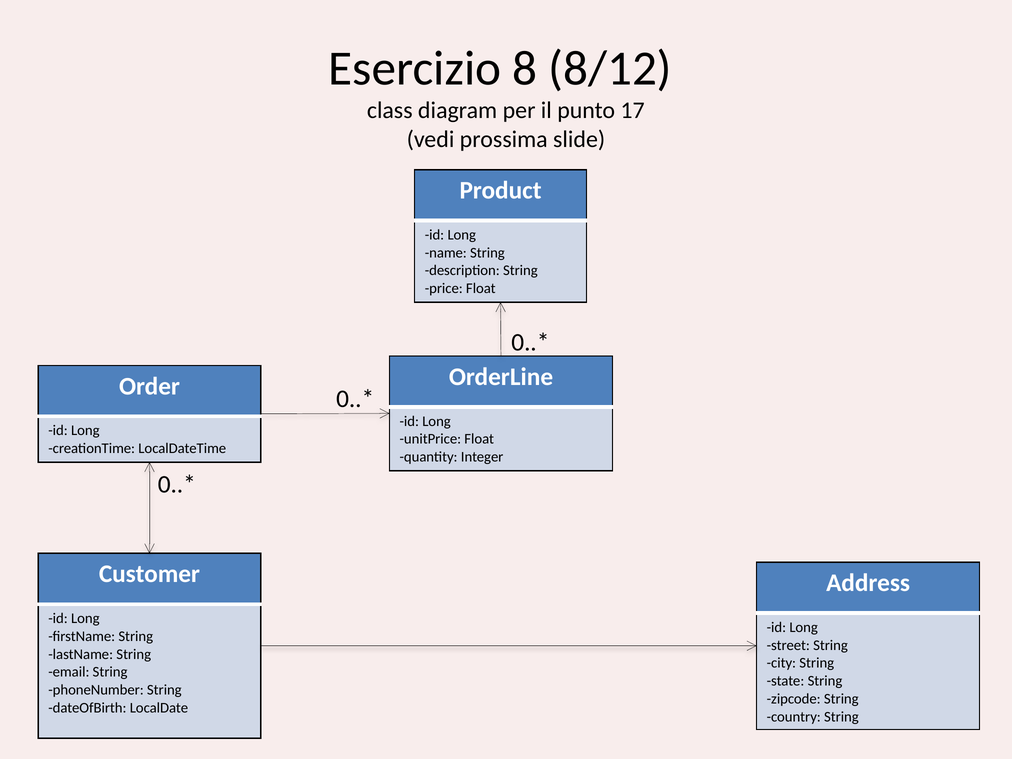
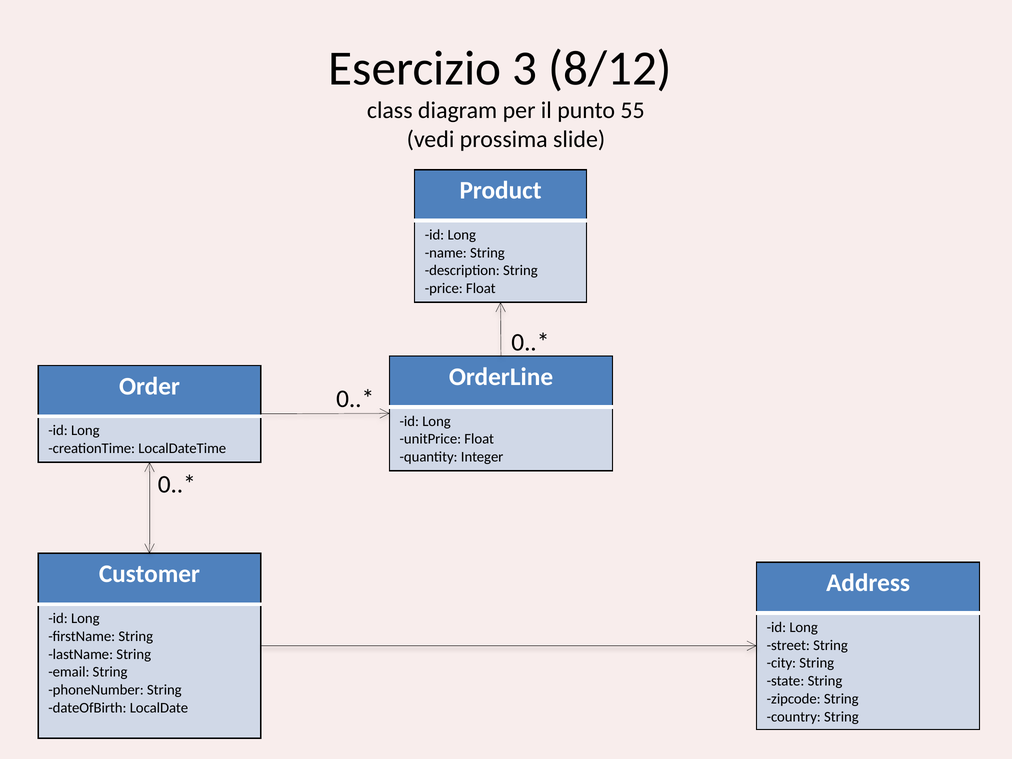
8: 8 -> 3 (525, 68)
17: 17 -> 55 (633, 110)
